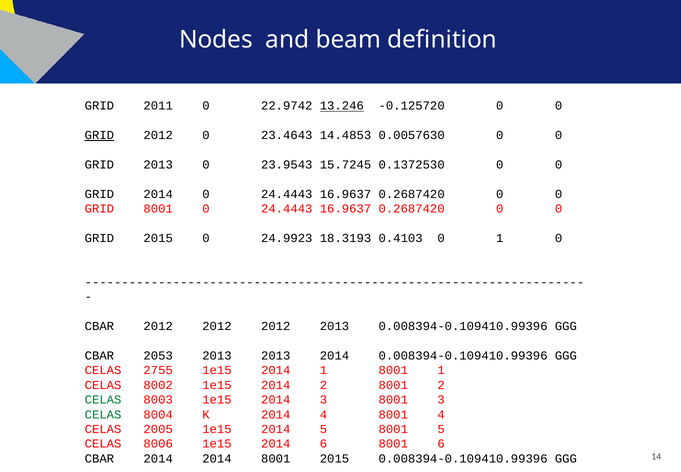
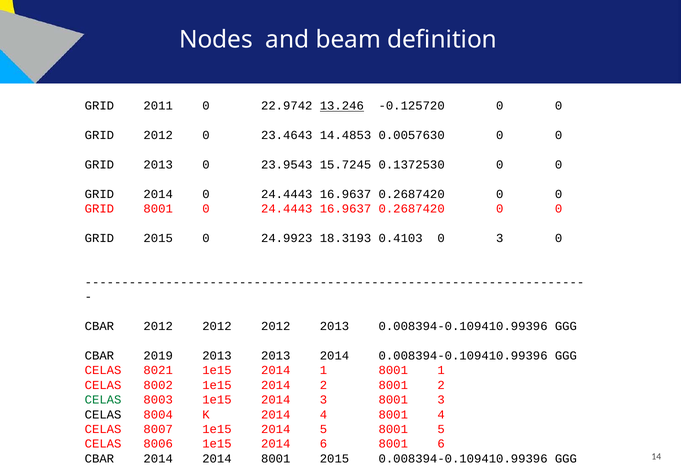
GRID underline: present -> none (99, 135)
0 1: 1 -> 3 (500, 238)
2053: 2053 -> 2019 (158, 355)
2755: 2755 -> 8021 (158, 370)
CELAS colour: green -> black (103, 414)
2005: 2005 -> 8007 (158, 429)
